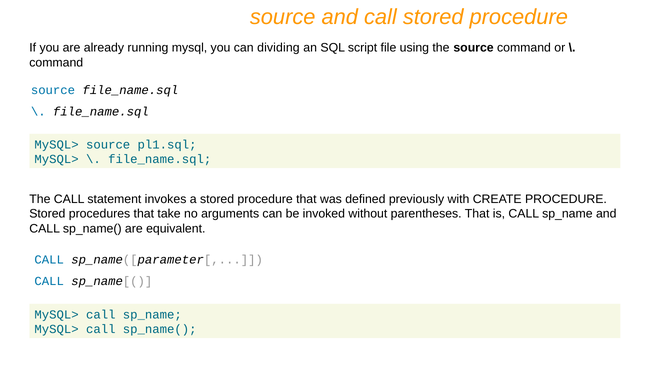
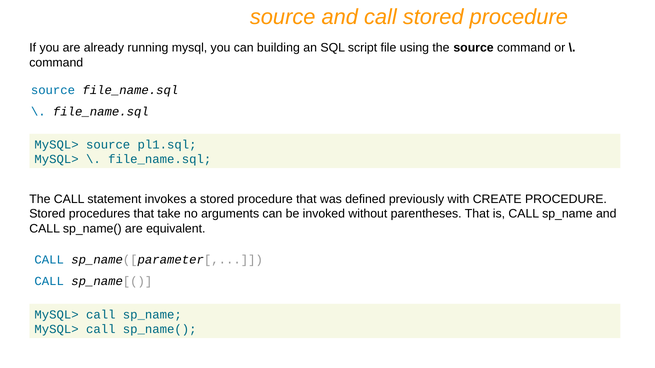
dividing: dividing -> building (278, 48)
